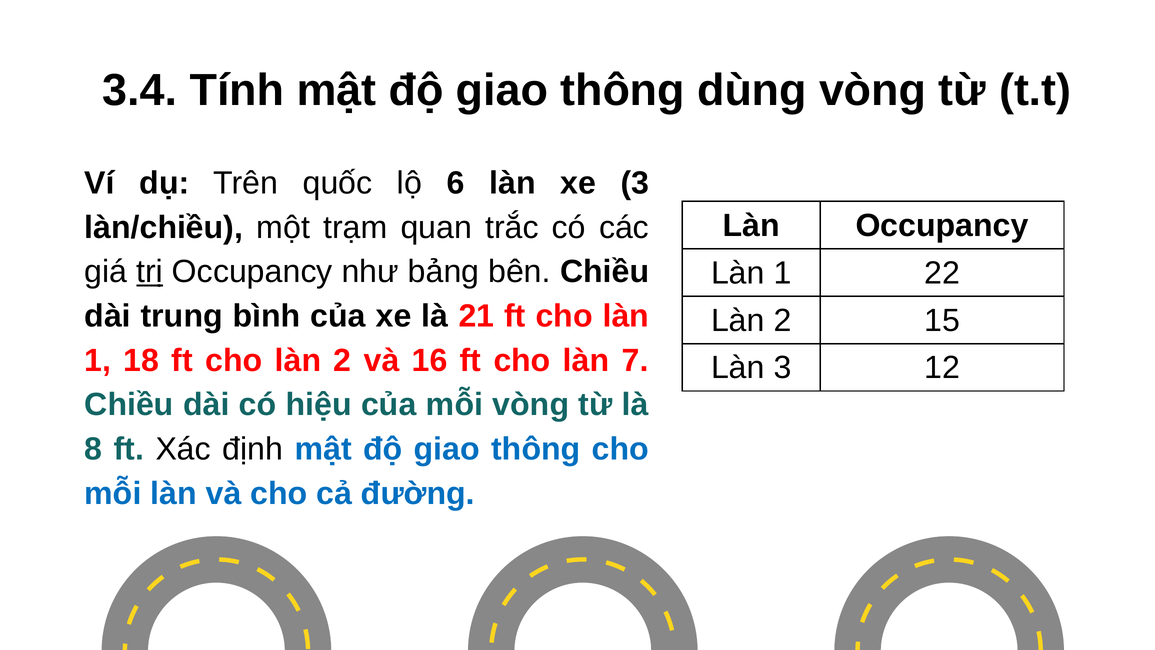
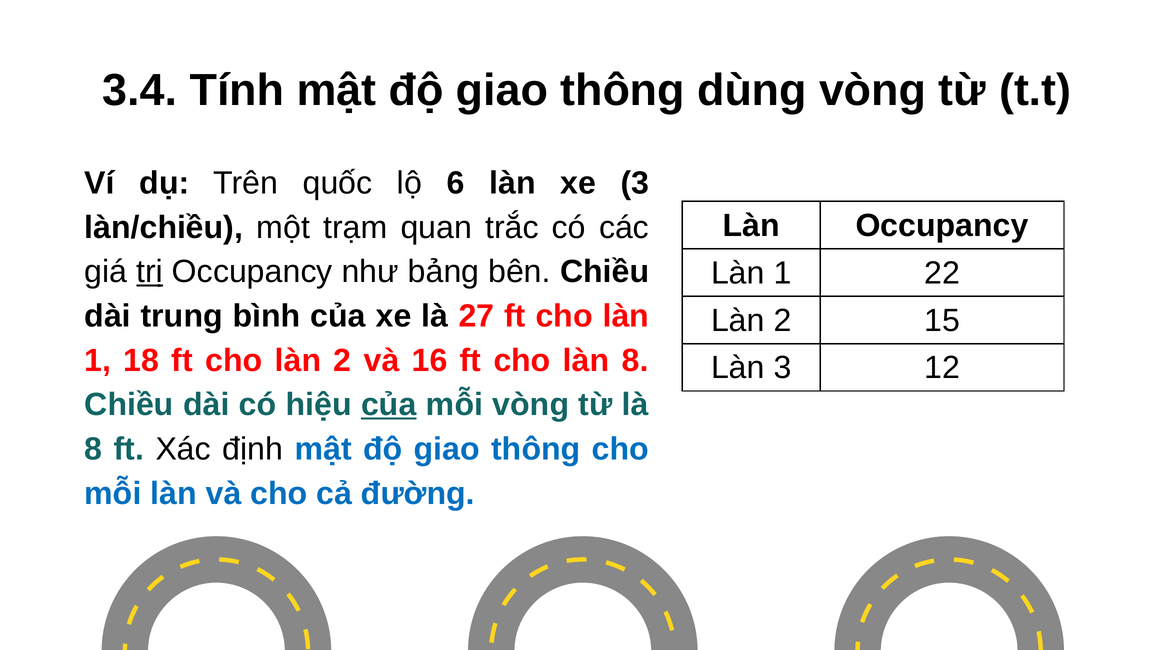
21: 21 -> 27 (477, 316)
làn 7: 7 -> 8 (635, 360)
của underline: none -> present (389, 405)
